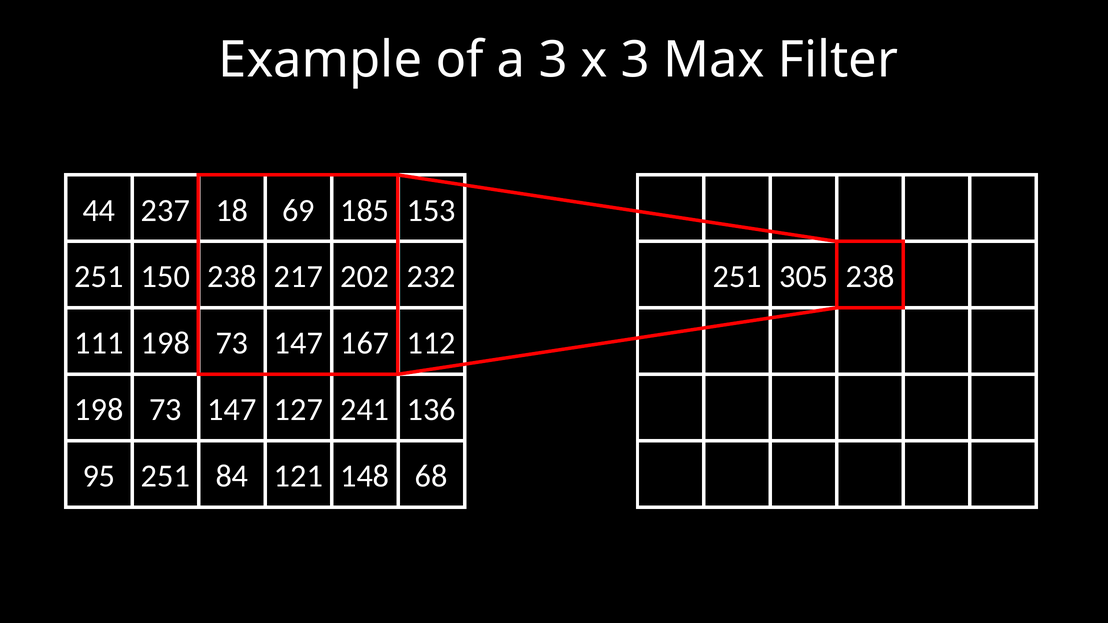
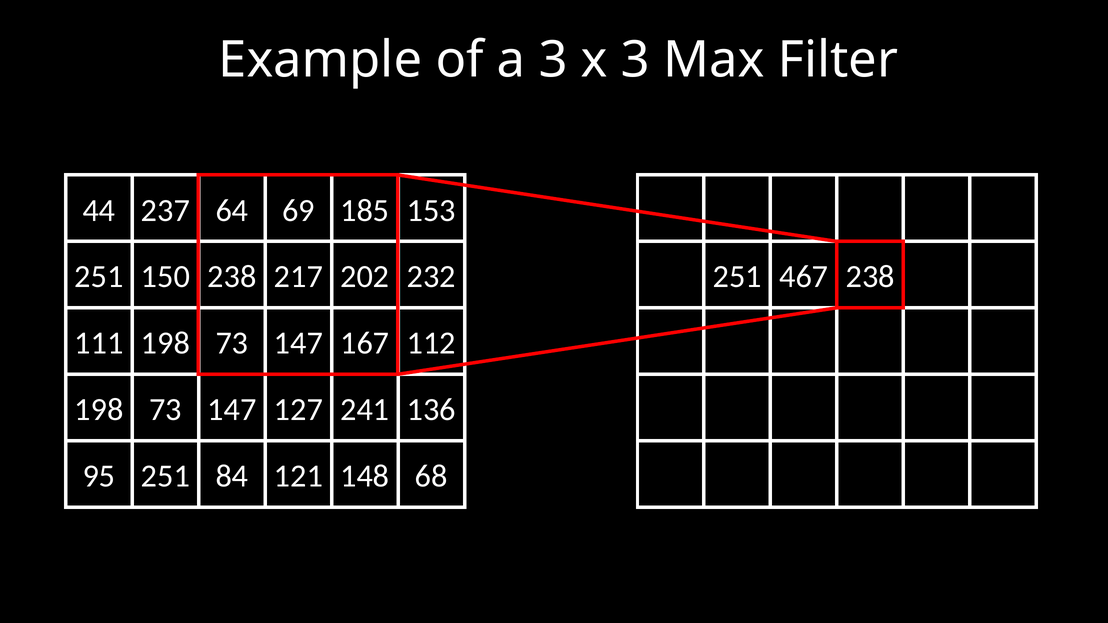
18: 18 -> 64 (232, 210)
305: 305 -> 467 (804, 277)
